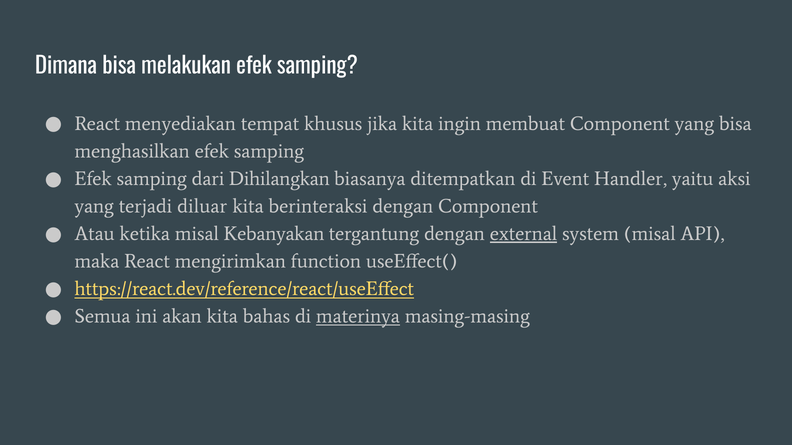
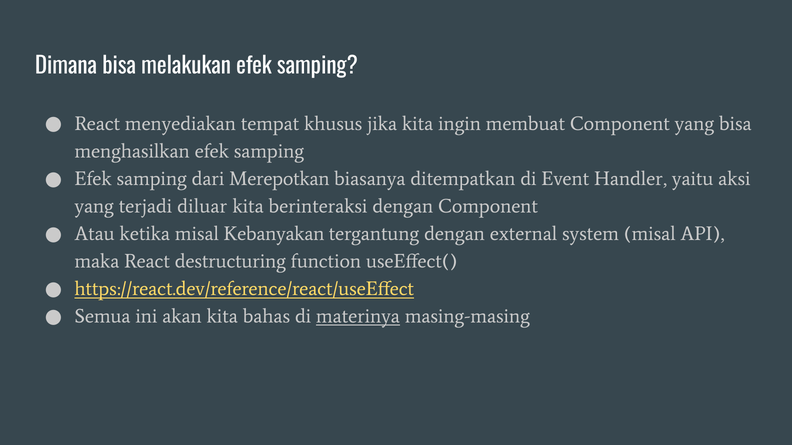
Dihilangkan: Dihilangkan -> Merepotkan (279, 179)
external underline: present -> none (524, 234)
mengirimkan: mengirimkan -> destructuring (230, 262)
